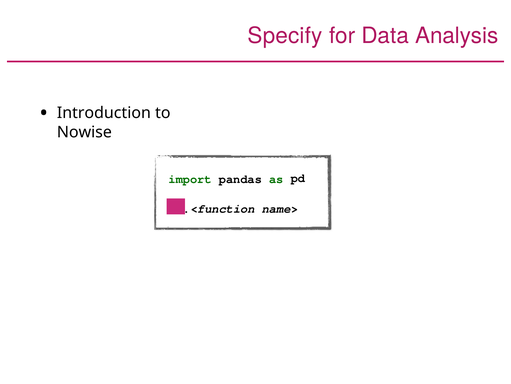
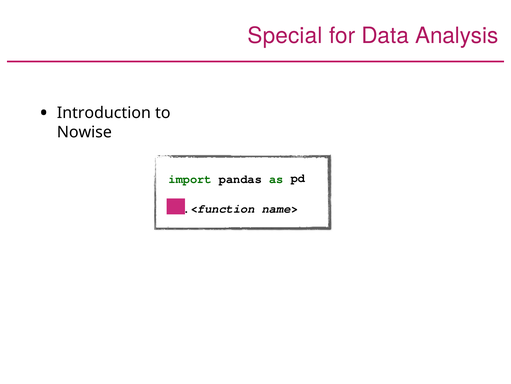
Specify: Specify -> Special (285, 36)
